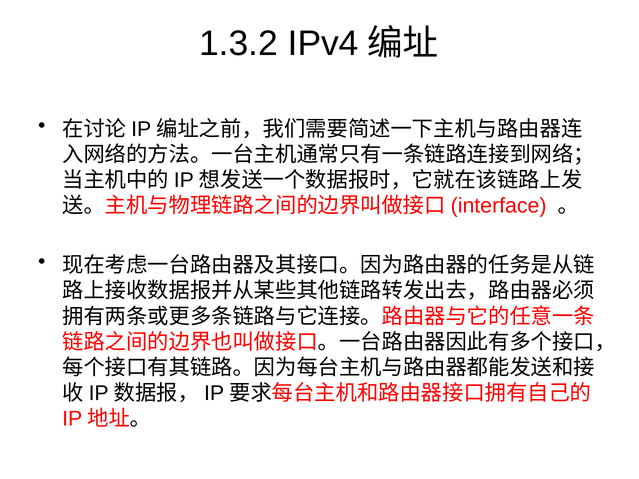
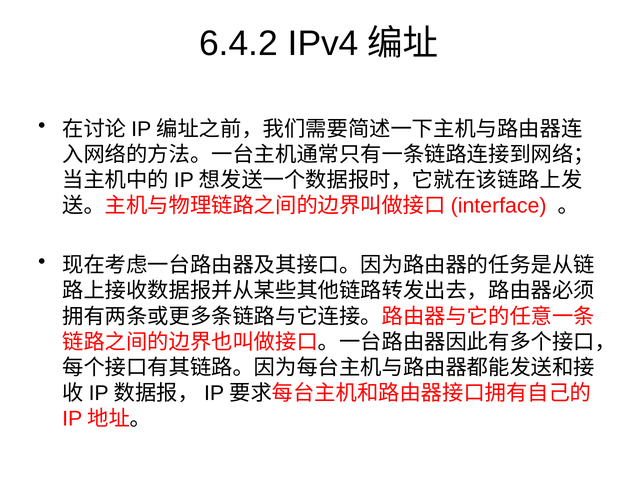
1.3.2: 1.3.2 -> 6.4.2 (239, 44)
